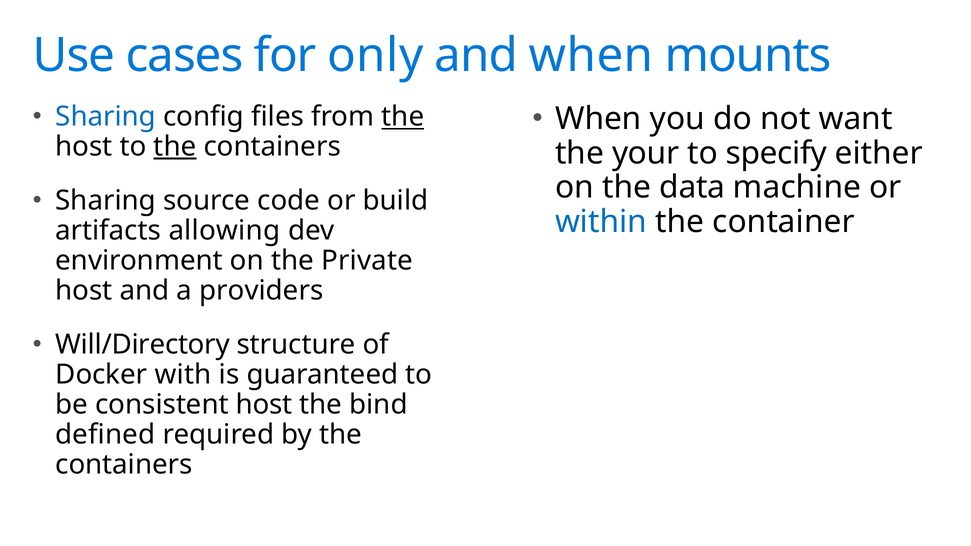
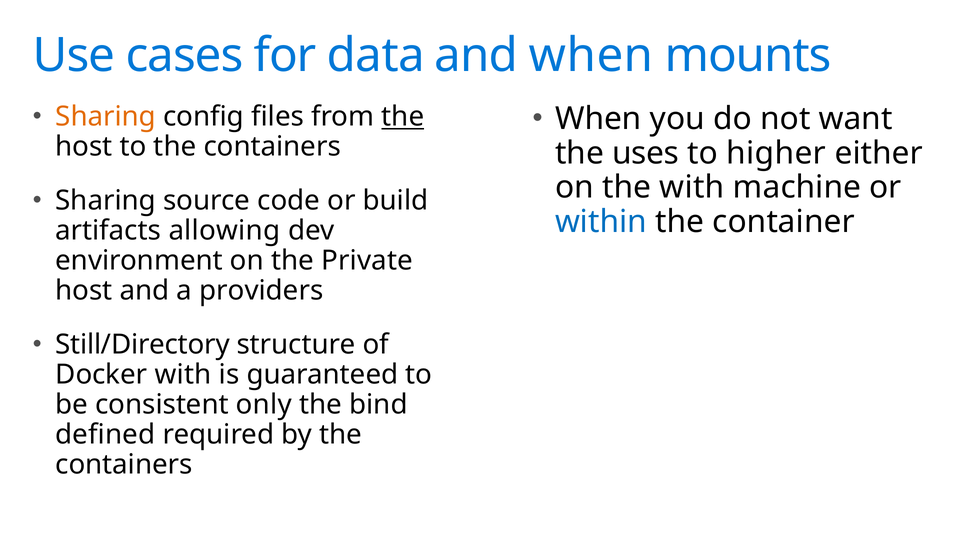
only: only -> data (376, 56)
Sharing colour: blue -> orange (106, 117)
the underline: present -> none (175, 147)
your: your -> uses (646, 153)
specify: specify -> higher (776, 153)
the data: data -> with (692, 187)
Will/Directory: Will/Directory -> Still/Directory (142, 345)
consistent host: host -> only (264, 405)
